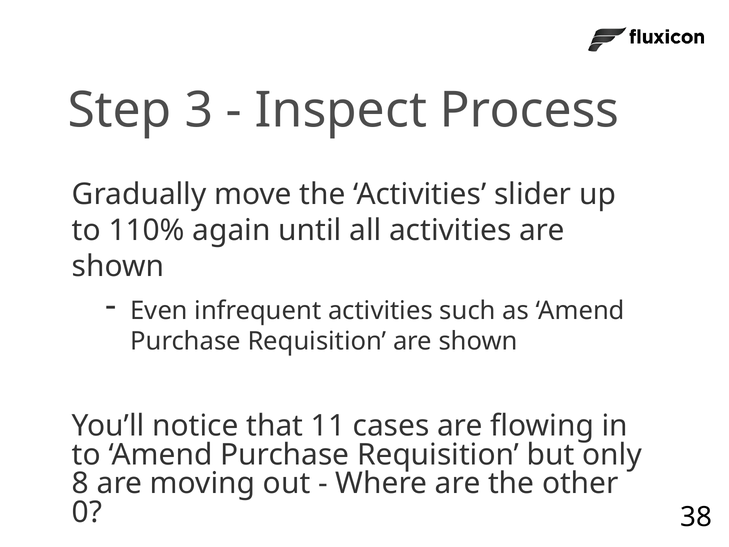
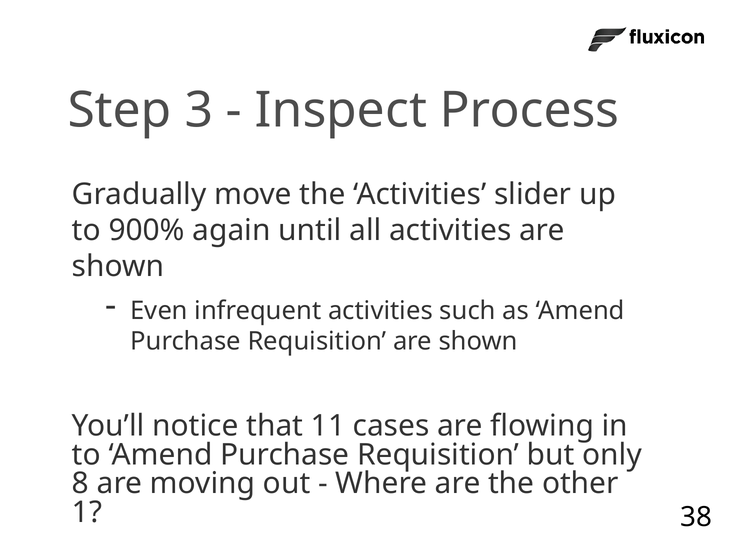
110%: 110% -> 900% (147, 230)
0: 0 -> 1 (87, 512)
